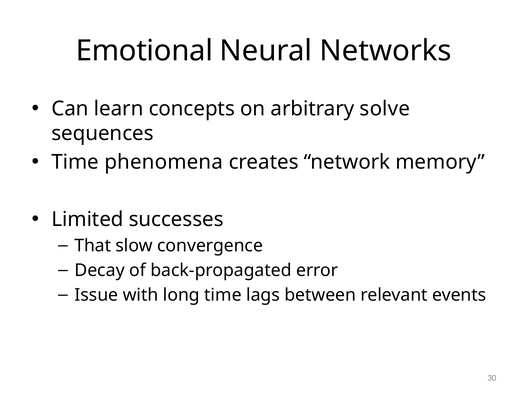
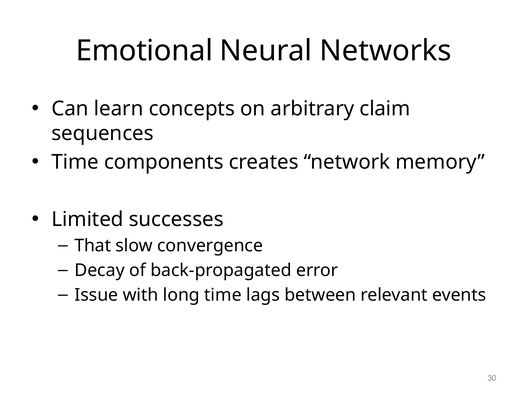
solve: solve -> claim (385, 109)
phenomena: phenomena -> components (164, 162)
